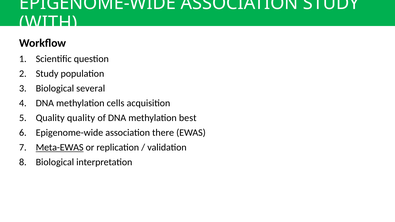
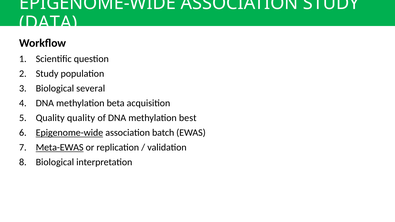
WITH: WITH -> DATA (48, 23)
cells: cells -> beta (116, 103)
Epigenome-wide underline: none -> present (69, 133)
there: there -> batch (163, 133)
